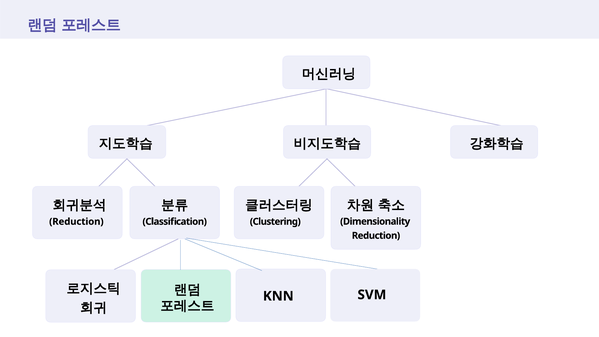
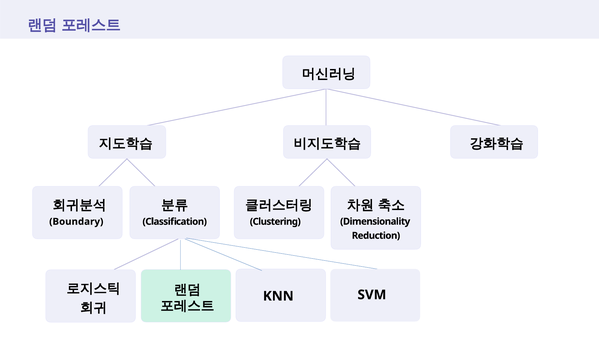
Reduction: Reduction -> Boundary (76, 222)
